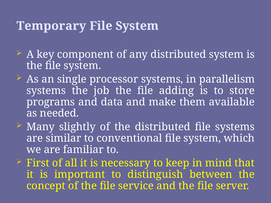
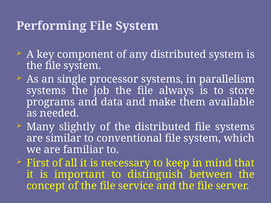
Temporary: Temporary -> Performing (51, 26)
adding: adding -> always (177, 91)
